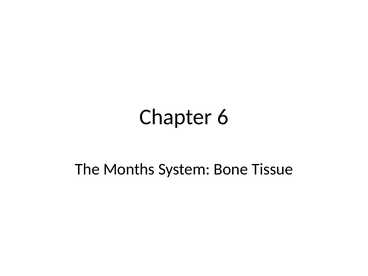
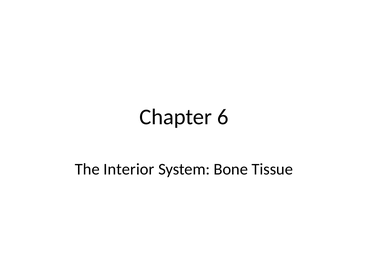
Months: Months -> Interior (129, 169)
